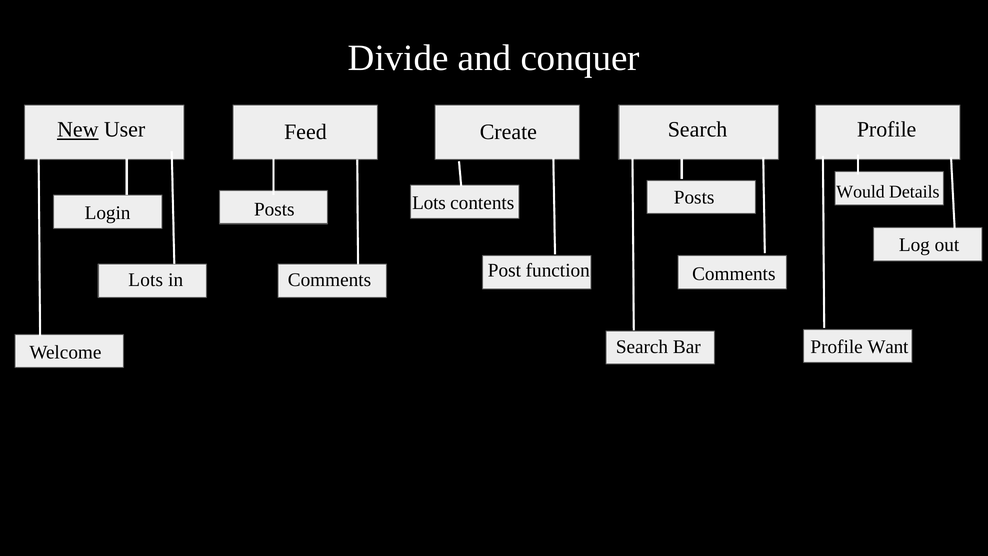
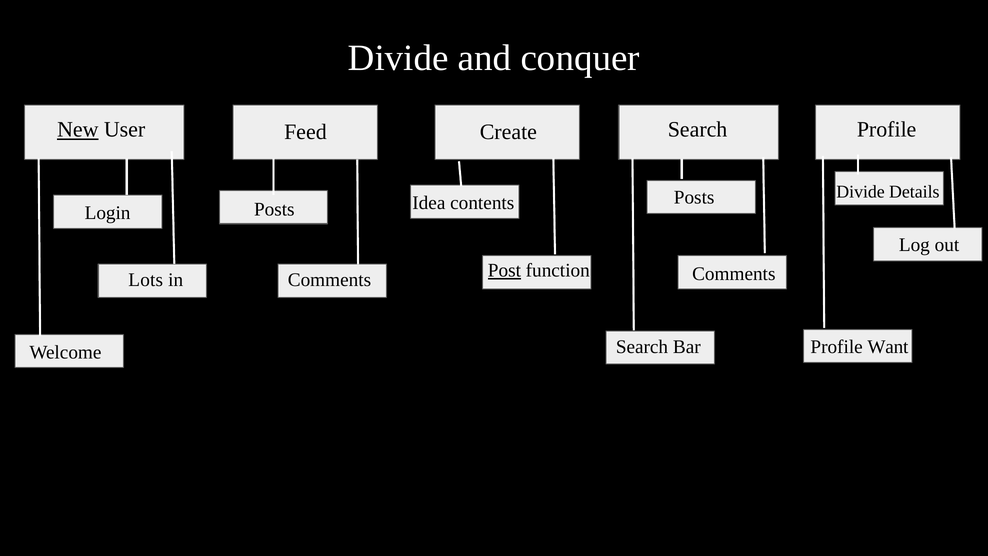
Would: Would -> Divide (861, 192)
Lots: Lots -> Idea (429, 203)
Post underline: none -> present (504, 270)
